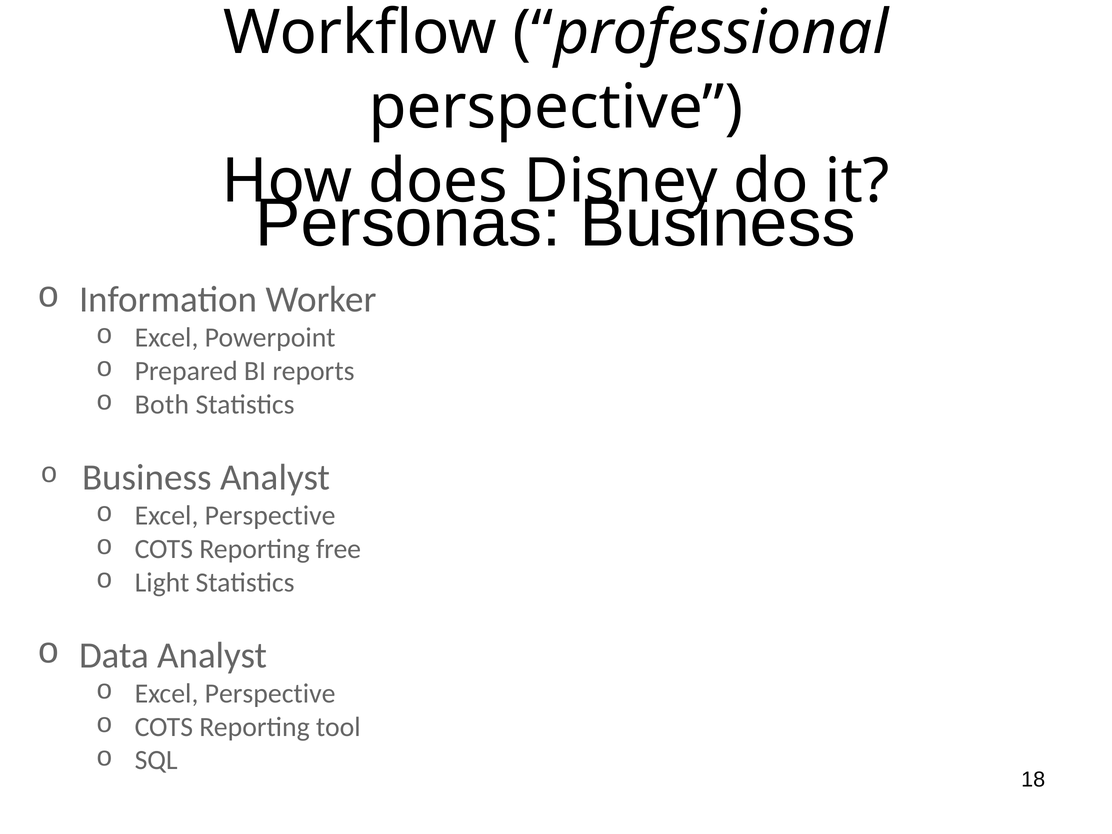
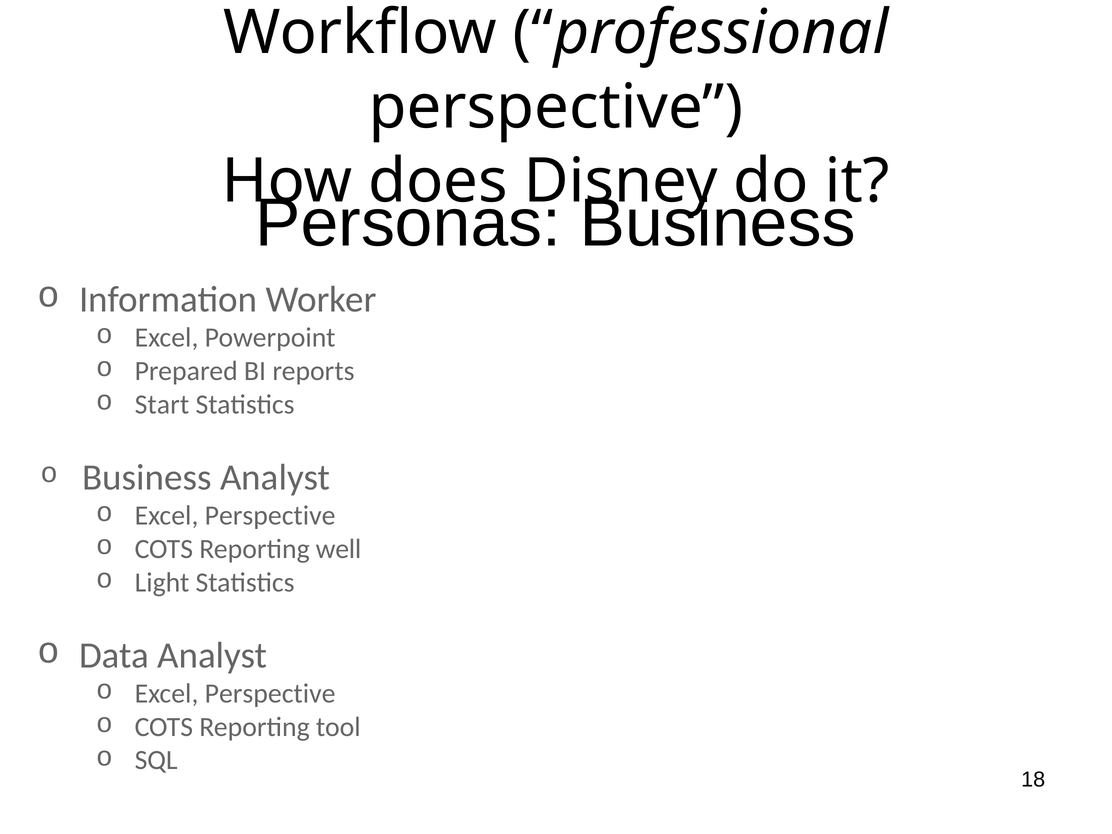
Both: Both -> Start (162, 404)
free: free -> well (338, 549)
